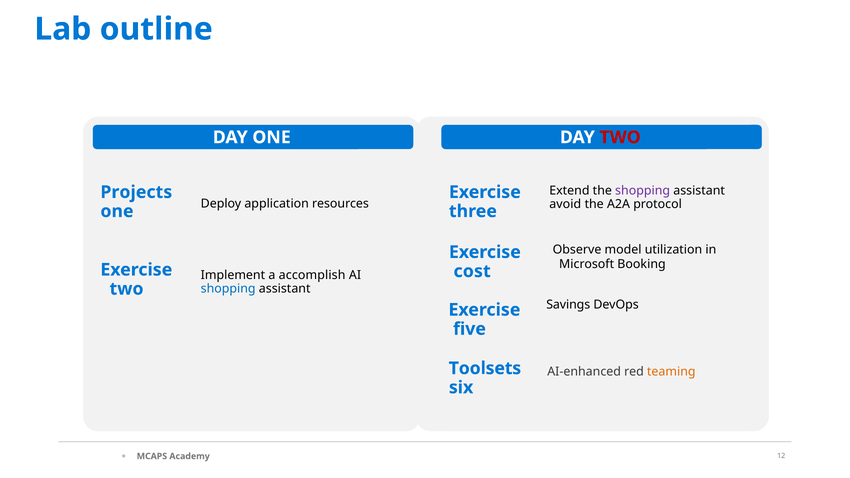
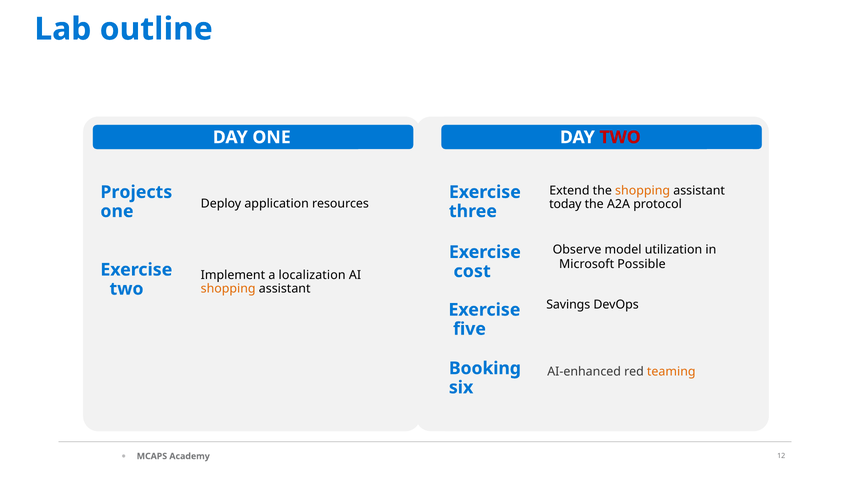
shopping colour: purple -> orange (643, 191)
avoid: avoid -> today (565, 204)
Booking: Booking -> Possible (641, 264)
accomplish: accomplish -> localization (312, 275)
shopping colour: blue -> orange (228, 289)
Toolsets: Toolsets -> Booking (485, 368)
